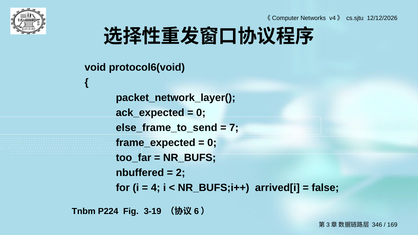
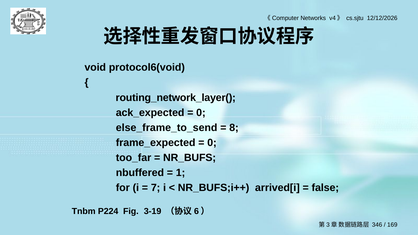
packet_network_layer(: packet_network_layer( -> routing_network_layer( (176, 98)
7: 7 -> 8 (234, 128)
2: 2 -> 1 (181, 173)
4: 4 -> 7 (156, 188)
